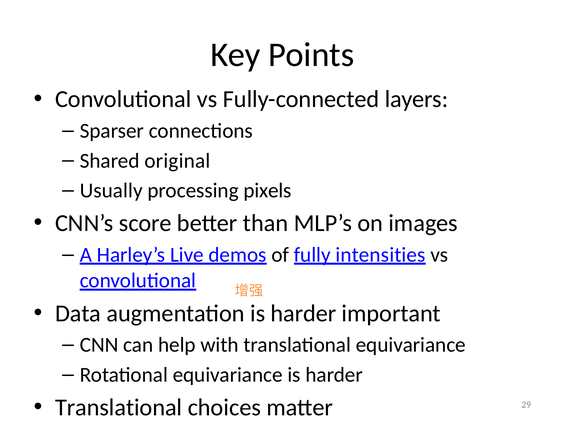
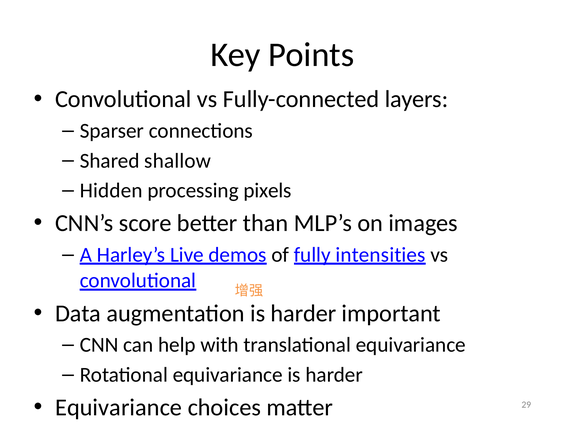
original: original -> shallow (178, 161)
Usually: Usually -> Hidden (111, 190)
Translational: Translational -> Equivariance (119, 407)
